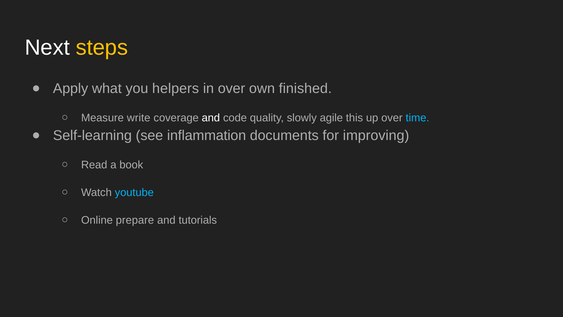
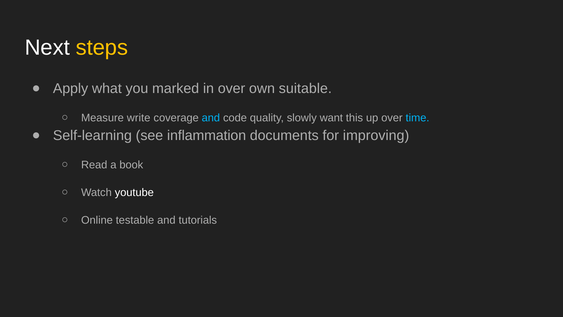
helpers: helpers -> marked (176, 89)
finished: finished -> suitable (305, 89)
and colour: white -> light blue (211, 118)
agile: agile -> want (331, 118)
youtube colour: light blue -> white (134, 192)
prepare: prepare -> testable (135, 220)
